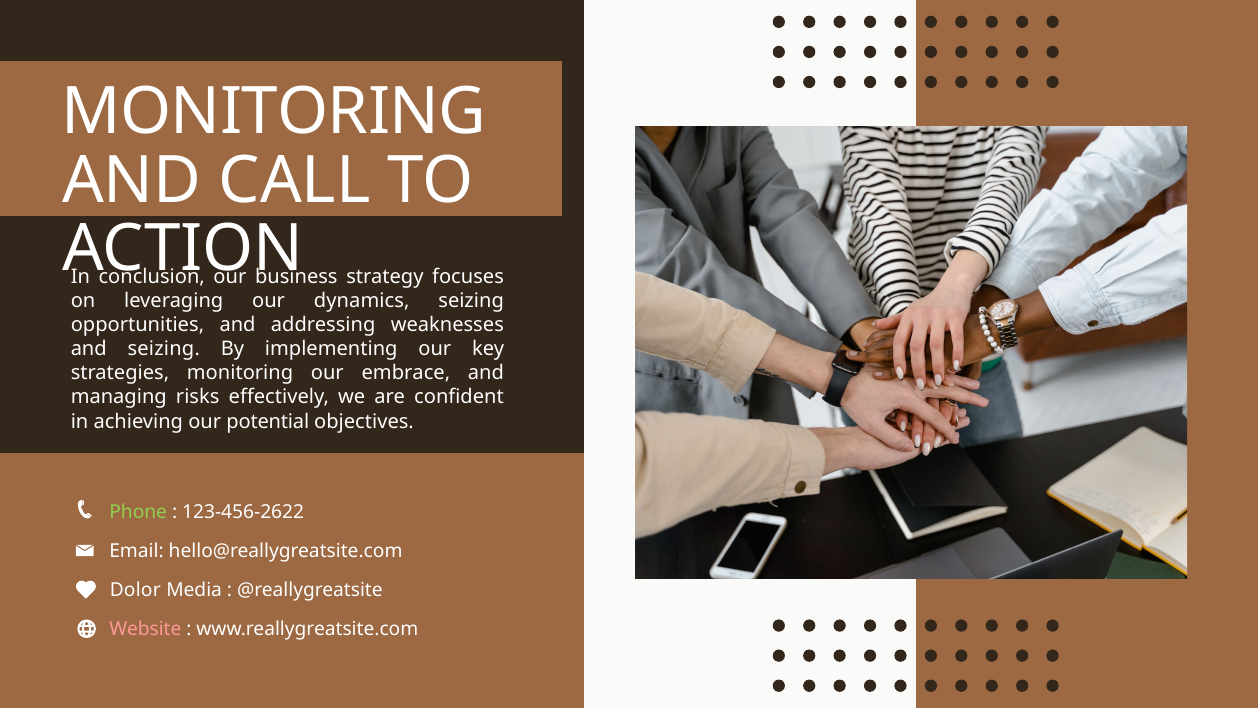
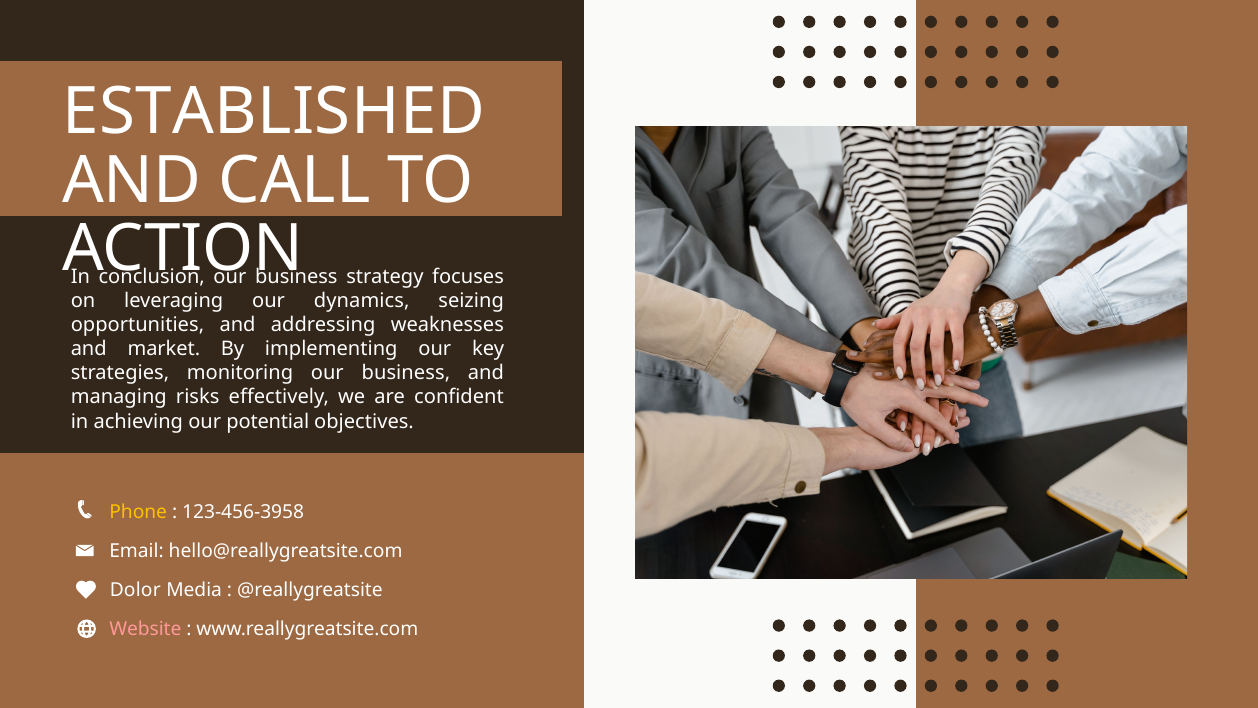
MONITORING: MONITORING -> ESTABLISHED (274, 111)
and seizing: seizing -> market (164, 349)
monitoring our embrace: embrace -> business (406, 373)
Phone colour: light green -> yellow (138, 512)
123-456-2622: 123-456-2622 -> 123-456-3958 (243, 512)
